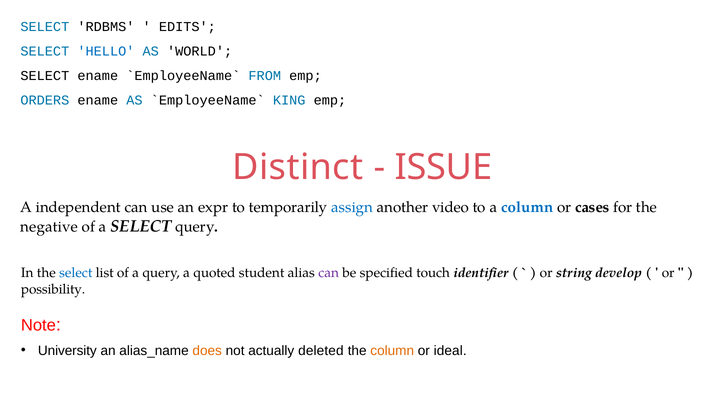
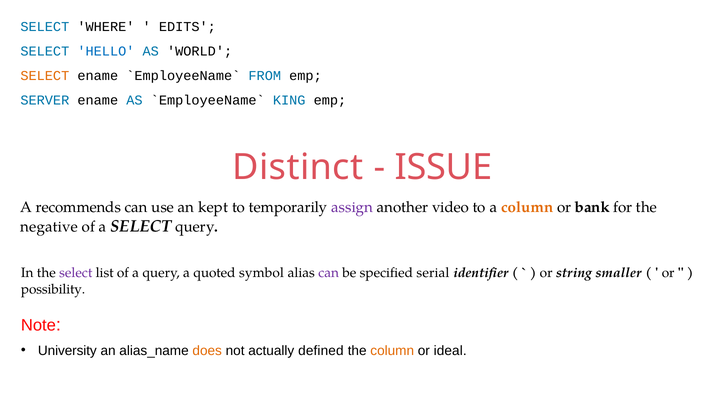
RDBMS: RDBMS -> WHERE (106, 27)
SELECT colour: black -> orange (45, 76)
ORDERS: ORDERS -> SERVER (45, 100)
independent: independent -> recommends (78, 207)
expr: expr -> kept (213, 207)
assign colour: blue -> purple (352, 207)
column colour: blue -> orange (527, 207)
cases: cases -> bank (592, 207)
select colour: blue -> purple (76, 273)
student: student -> symbol (262, 273)
touch: touch -> serial (433, 273)
develop: develop -> smaller (618, 273)
deleted: deleted -> defined (321, 351)
